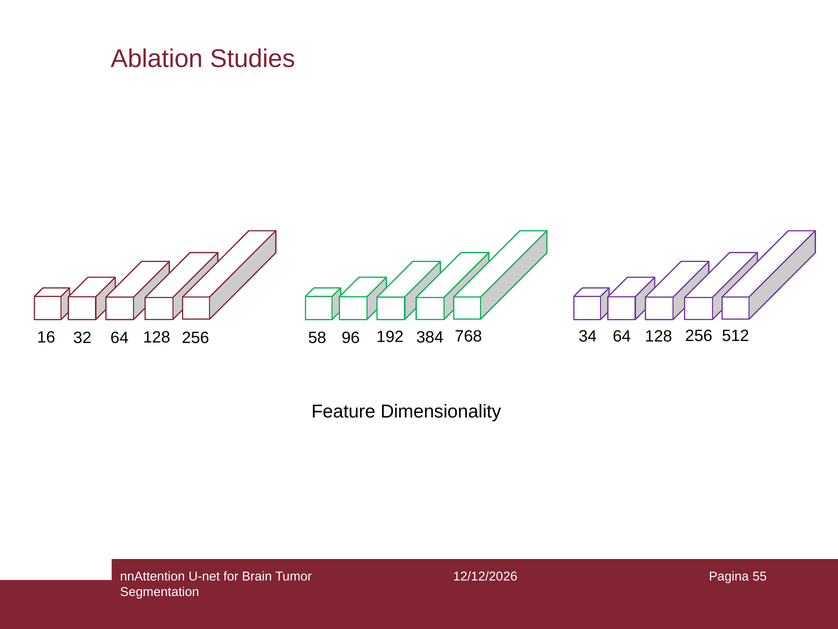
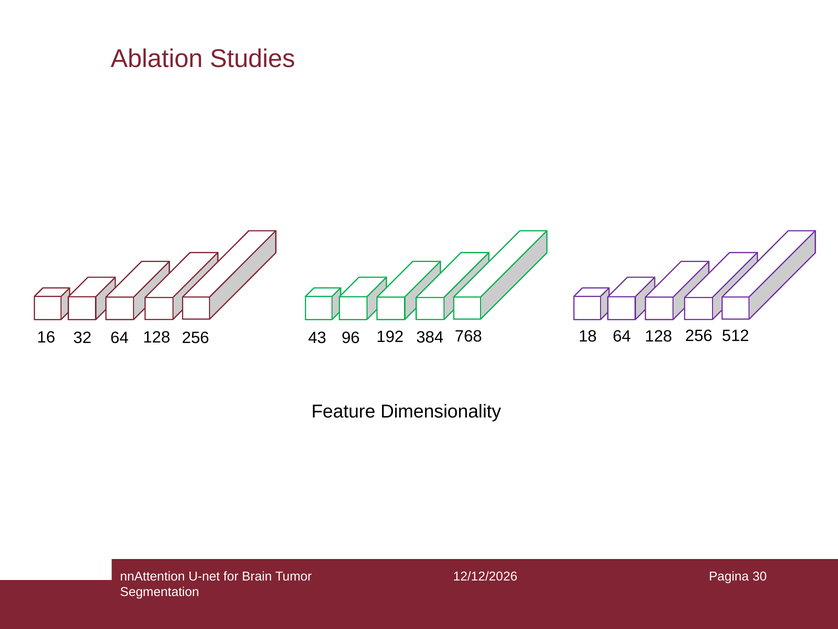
58: 58 -> 43 (317, 337)
34: 34 -> 18 (588, 336)
55: 55 -> 30 (760, 576)
